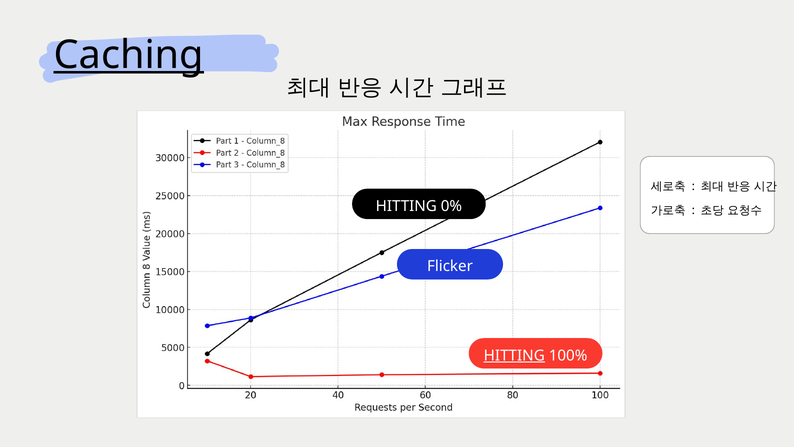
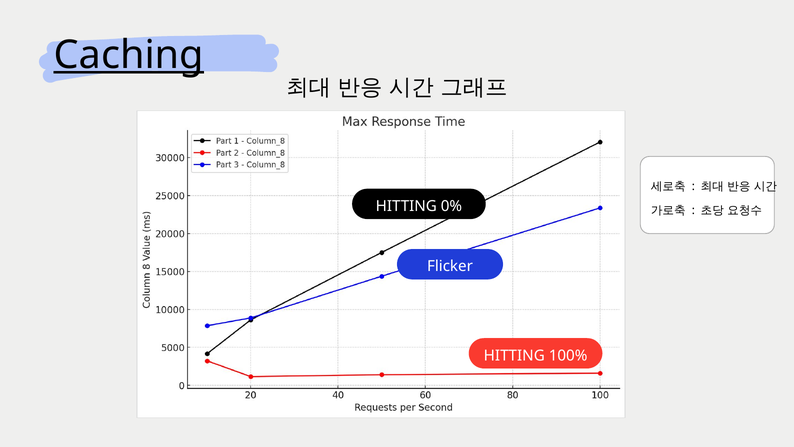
HITTING underline: present -> none (514, 355)
